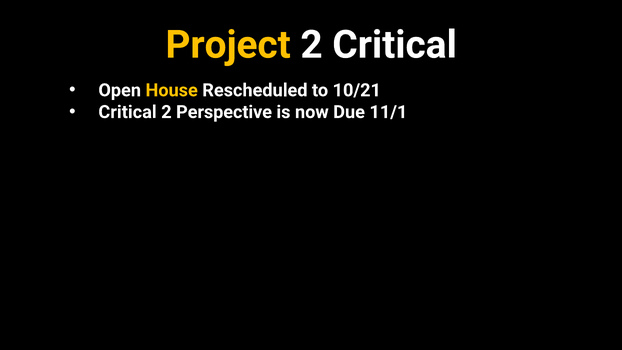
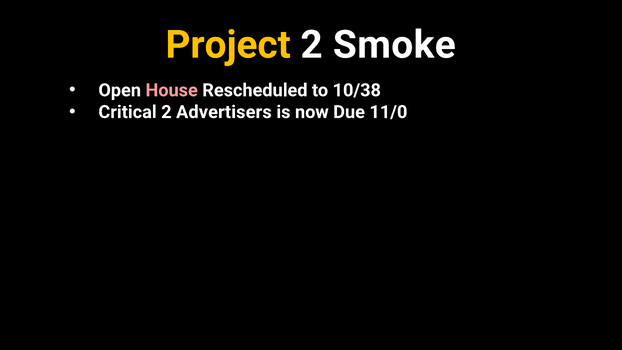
2 Critical: Critical -> Smoke (394, 45)
House colour: yellow -> pink (172, 90)
10/21: 10/21 -> 10/38 (357, 90)
Perspective: Perspective -> Advertisers (224, 112)
11/1: 11/1 -> 11/0 (388, 112)
